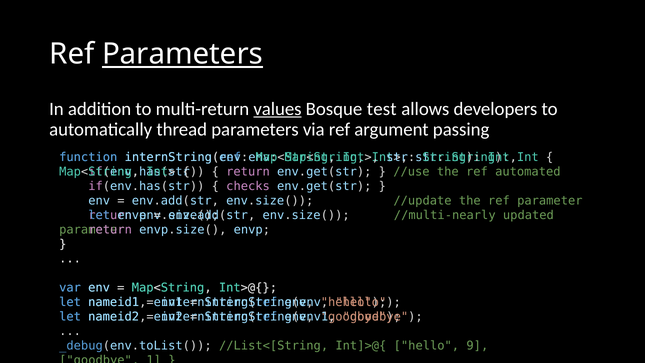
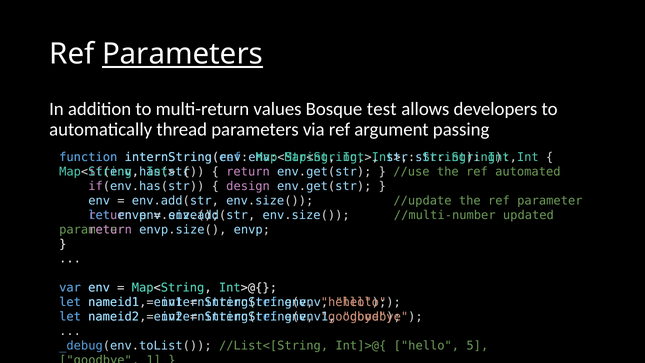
values underline: present -> none (277, 109)
checks: checks -> design (248, 186)
//multi-nearly: //multi-nearly -> //multi-number (445, 215)
9: 9 -> 5 (477, 346)
